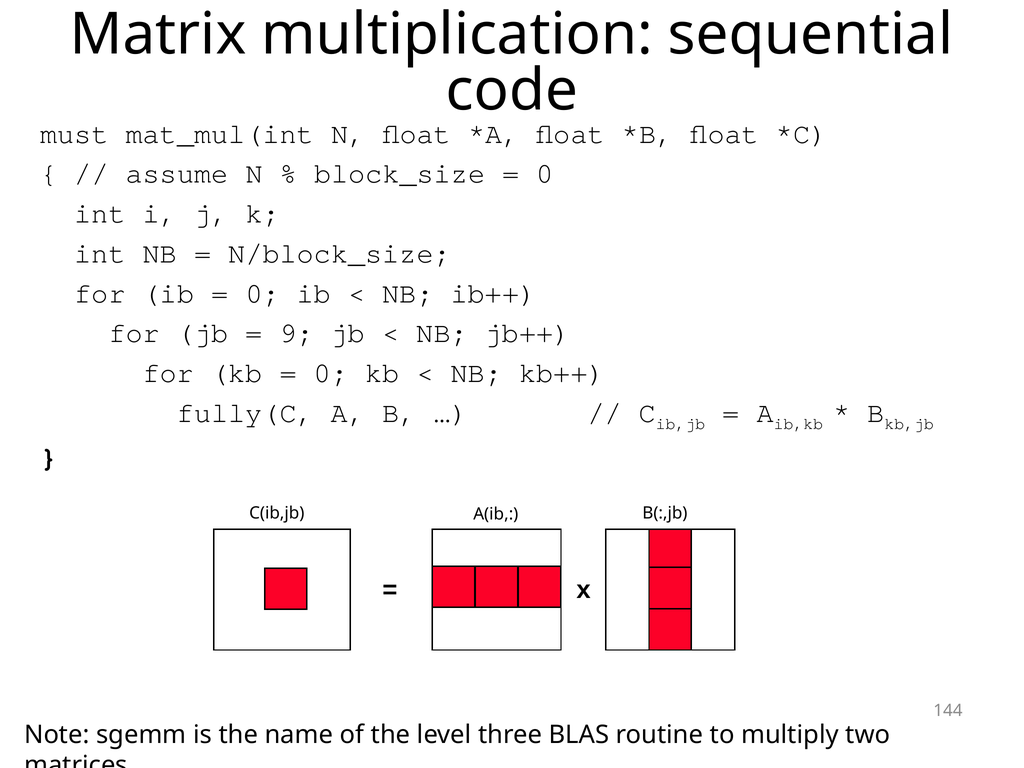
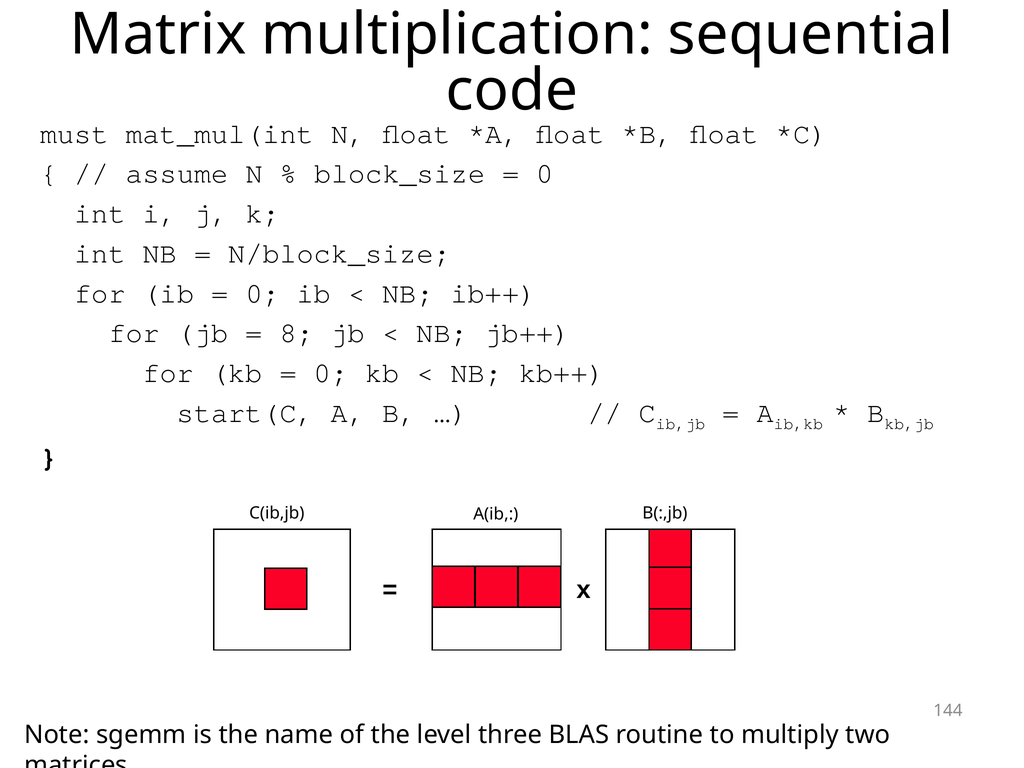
9: 9 -> 8 (297, 333)
fully(C: fully(C -> start(C (245, 413)
